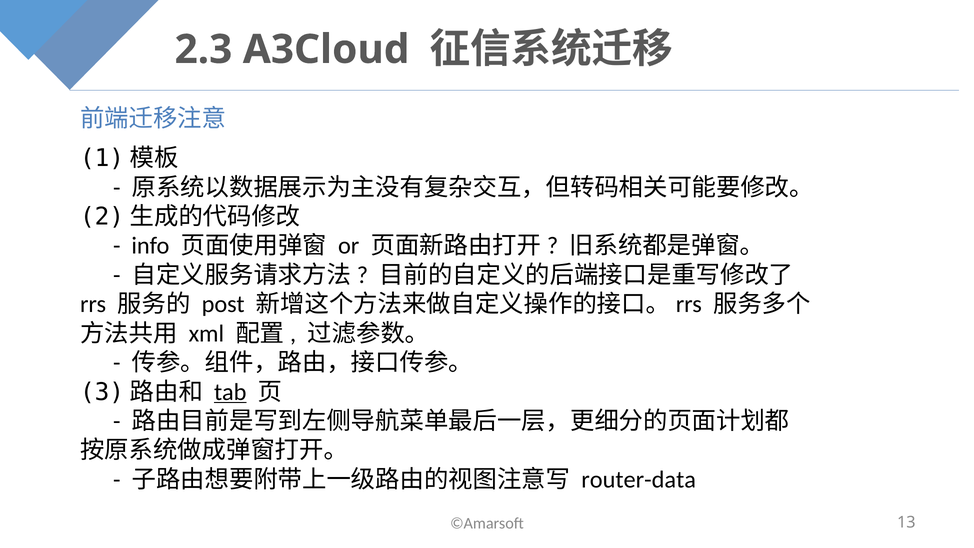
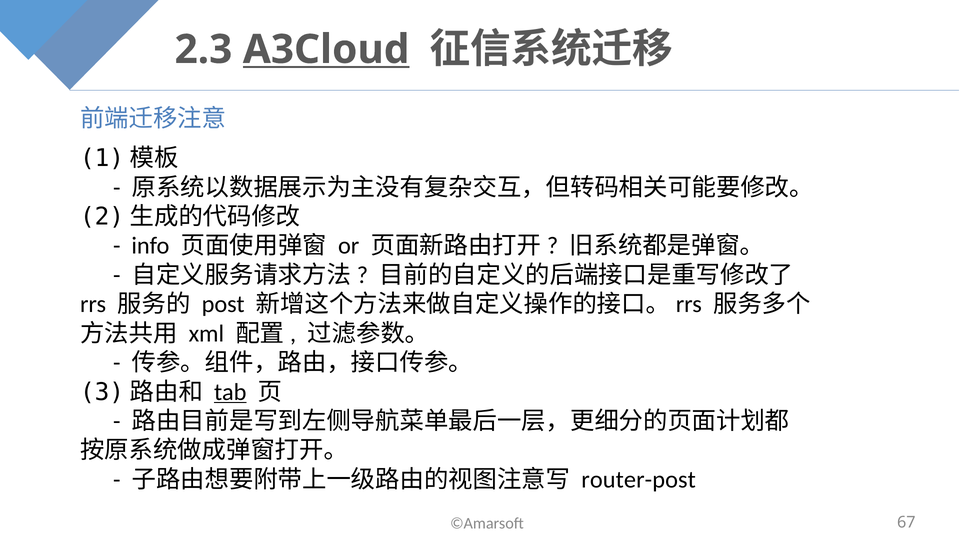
A3Cloud underline: none -> present (326, 50)
router-data: router-data -> router-post (639, 480)
13: 13 -> 67 (906, 522)
